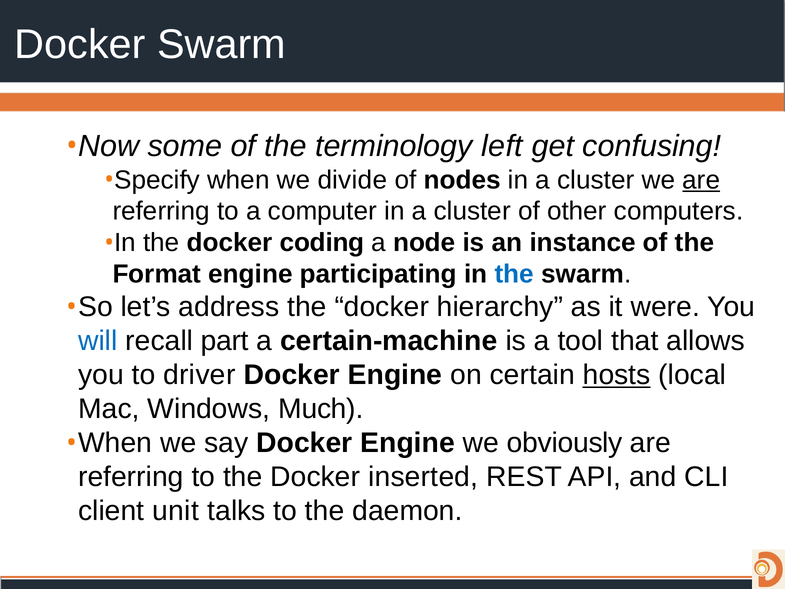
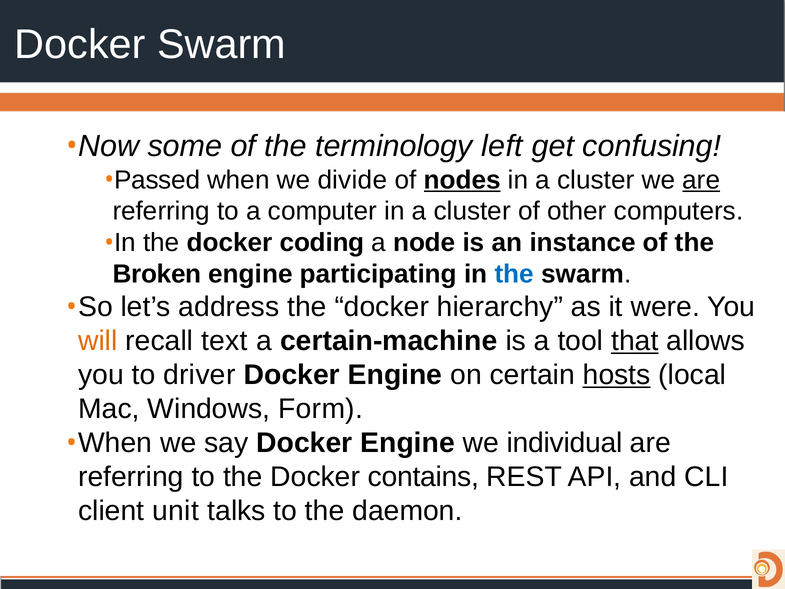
Specify: Specify -> Passed (157, 180)
nodes underline: none -> present (462, 180)
Format: Format -> Broken (157, 274)
will colour: blue -> orange (98, 341)
part: part -> text (225, 341)
that underline: none -> present (635, 341)
Much: Much -> Form (321, 409)
obviously: obviously -> individual (565, 443)
inserted: inserted -> contains (423, 477)
